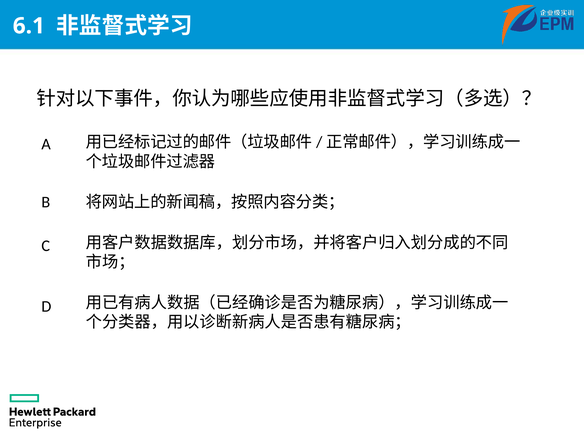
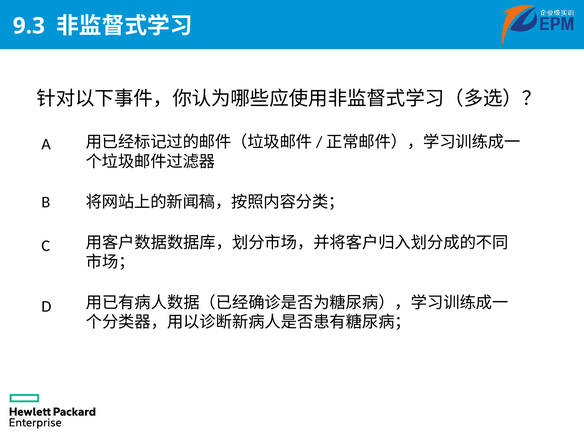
6.1: 6.1 -> 9.3 (29, 26)
